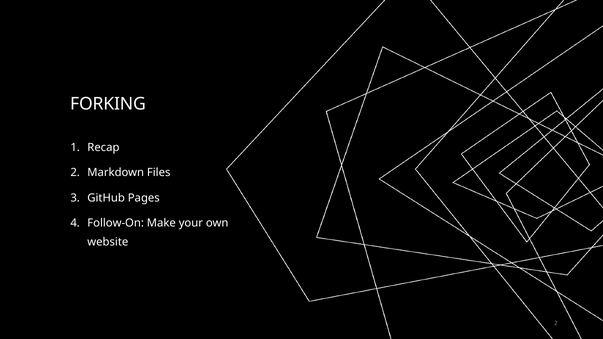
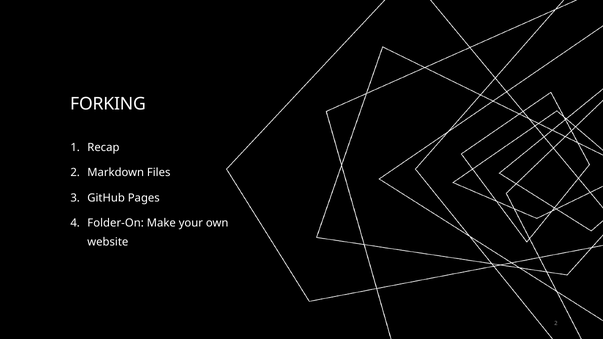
Follow-On: Follow-On -> Folder-On (116, 223)
